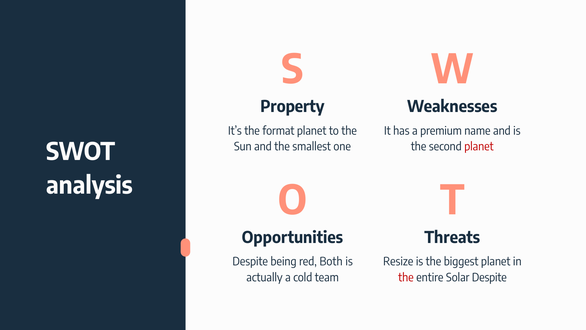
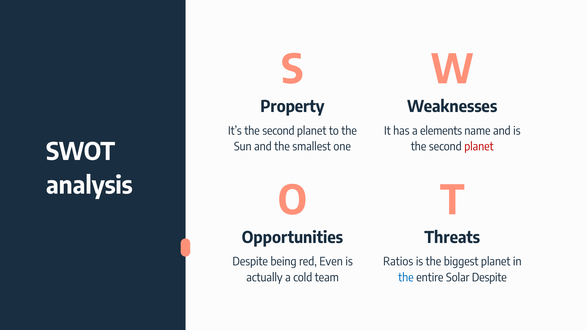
It’s the format: format -> second (278, 131)
premium: premium -> elements (441, 131)
Both: Both -> Even (331, 262)
Resize: Resize -> Ratios (398, 262)
the colour: red -> blue (406, 277)
